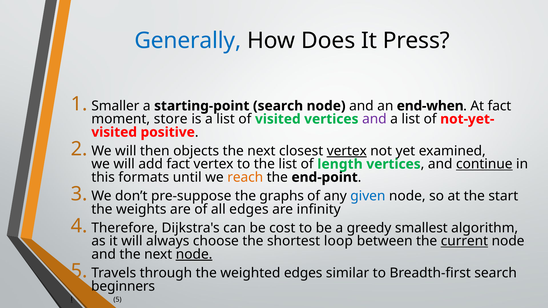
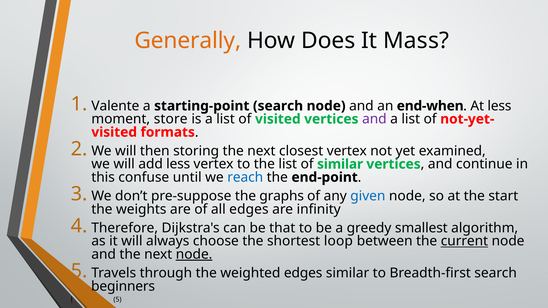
Generally colour: blue -> orange (188, 41)
Press: Press -> Mass (416, 41)
Smaller: Smaller -> Valente (115, 106)
At fact: fact -> less (499, 106)
positive: positive -> formats (168, 132)
objects: objects -> storing (196, 151)
vertex underline: present -> none (347, 151)
add fact: fact -> less (178, 164)
of length: length -> similar (340, 164)
continue underline: present -> none (484, 164)
formats: formats -> confuse (144, 177)
reach colour: orange -> blue (245, 177)
cost: cost -> that (282, 228)
